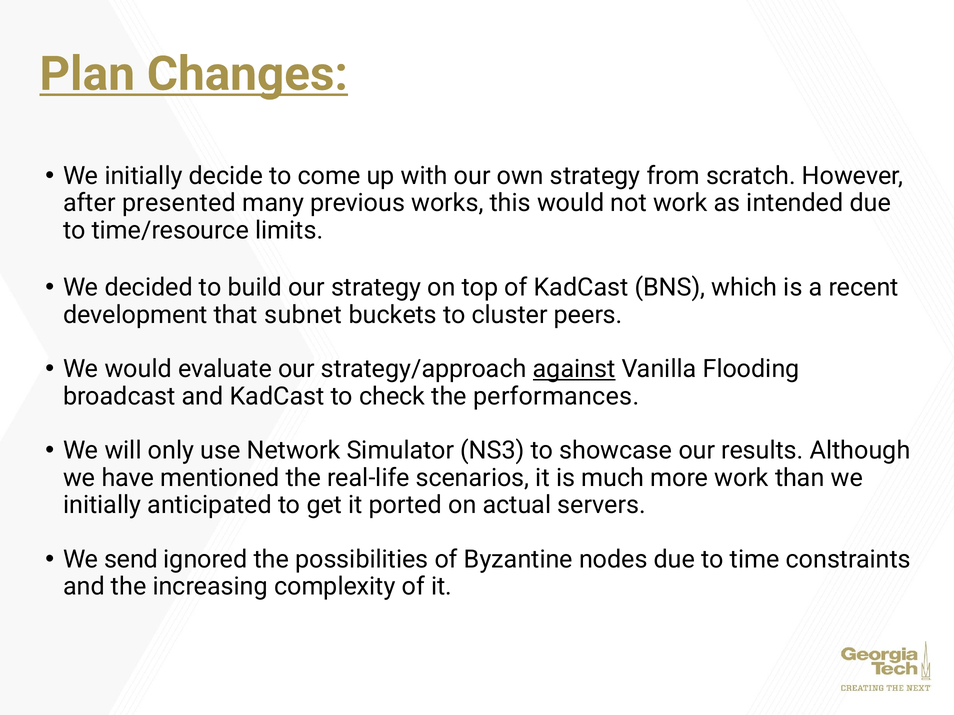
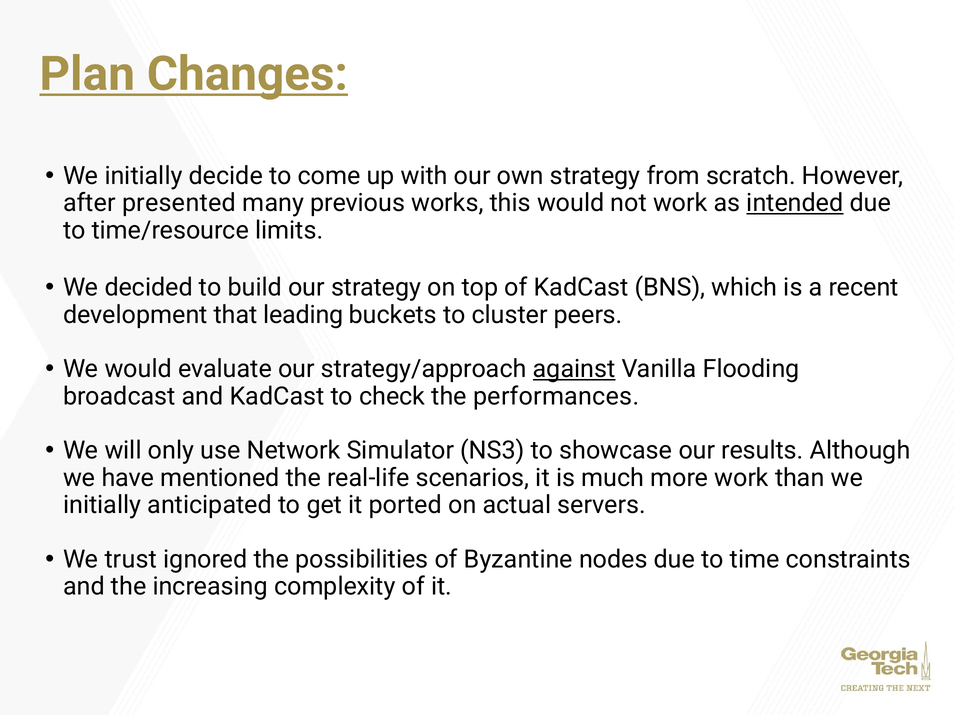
intended underline: none -> present (795, 203)
subnet: subnet -> leading (303, 315)
send: send -> trust (131, 560)
